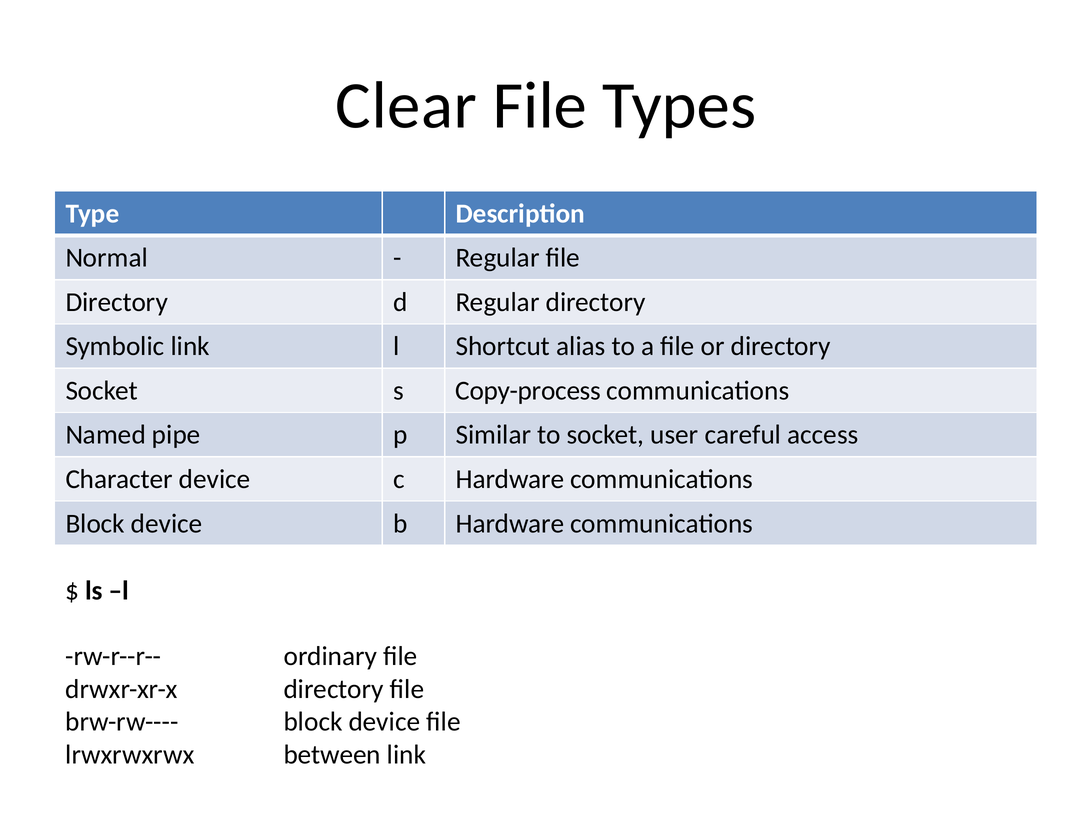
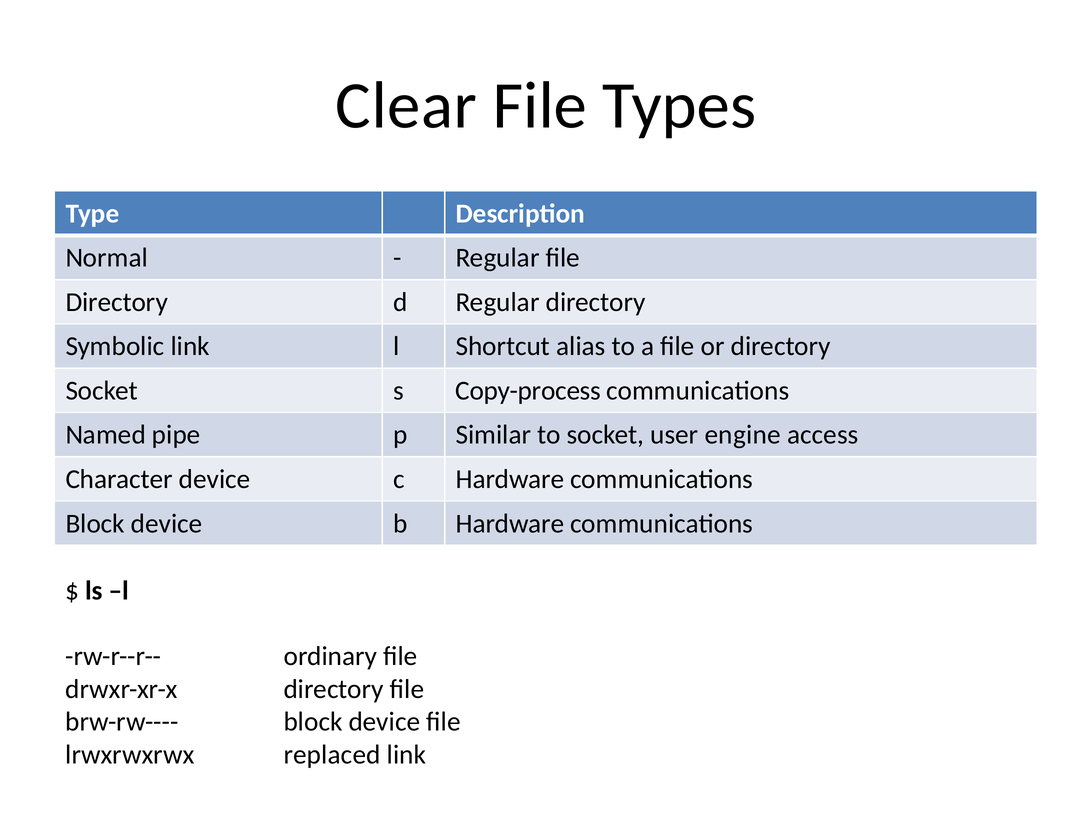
careful: careful -> engine (743, 435)
between: between -> replaced (332, 755)
